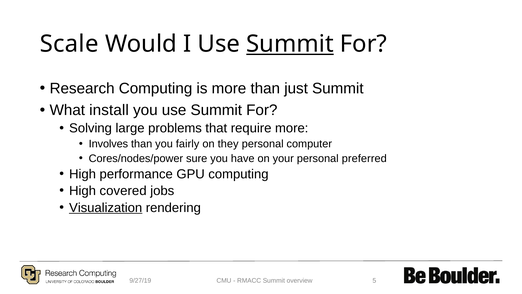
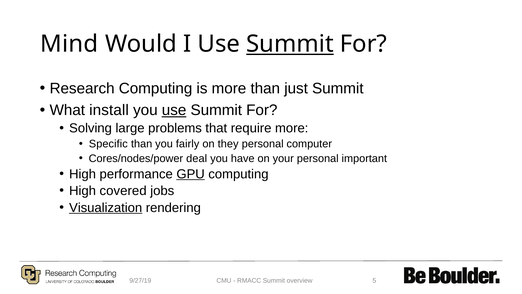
Scale: Scale -> Mind (69, 44)
use underline: none -> present (174, 110)
Involves: Involves -> Specific (108, 144)
sure: sure -> deal (197, 158)
preferred: preferred -> important (364, 158)
GPU underline: none -> present (191, 174)
